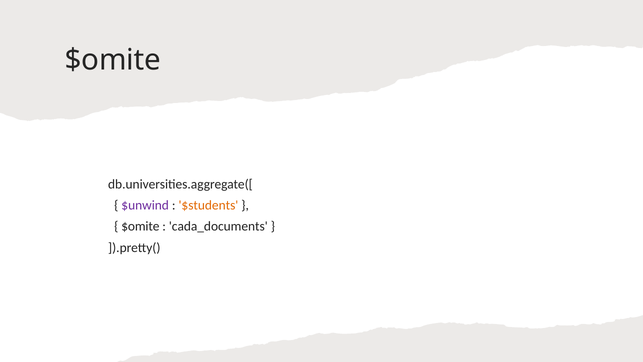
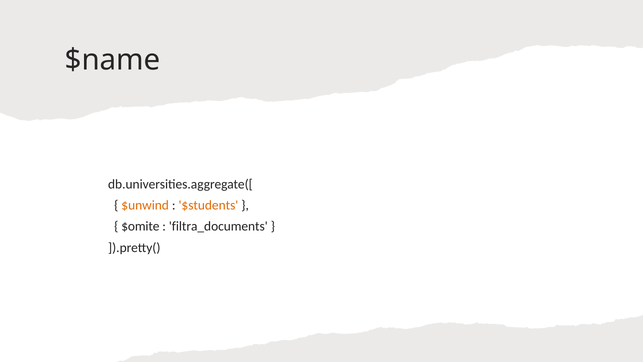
$omite: $omite -> $name (113, 60)
$unwind colour: purple -> orange (145, 205)
cada_documents: cada_documents -> filtra_documents (218, 226)
